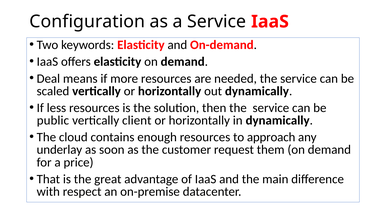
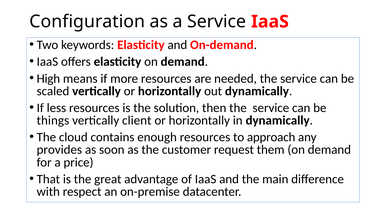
Deal: Deal -> High (48, 79)
public: public -> things (53, 120)
underlay: underlay -> provides (59, 150)
